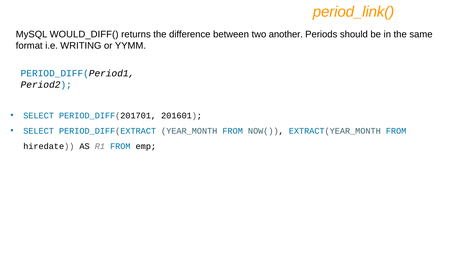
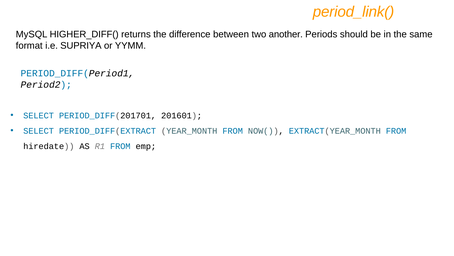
WOULD_DIFF(: WOULD_DIFF( -> HIGHER_DIFF( (84, 34)
WRITING: WRITING -> SUPRIYA (81, 46)
